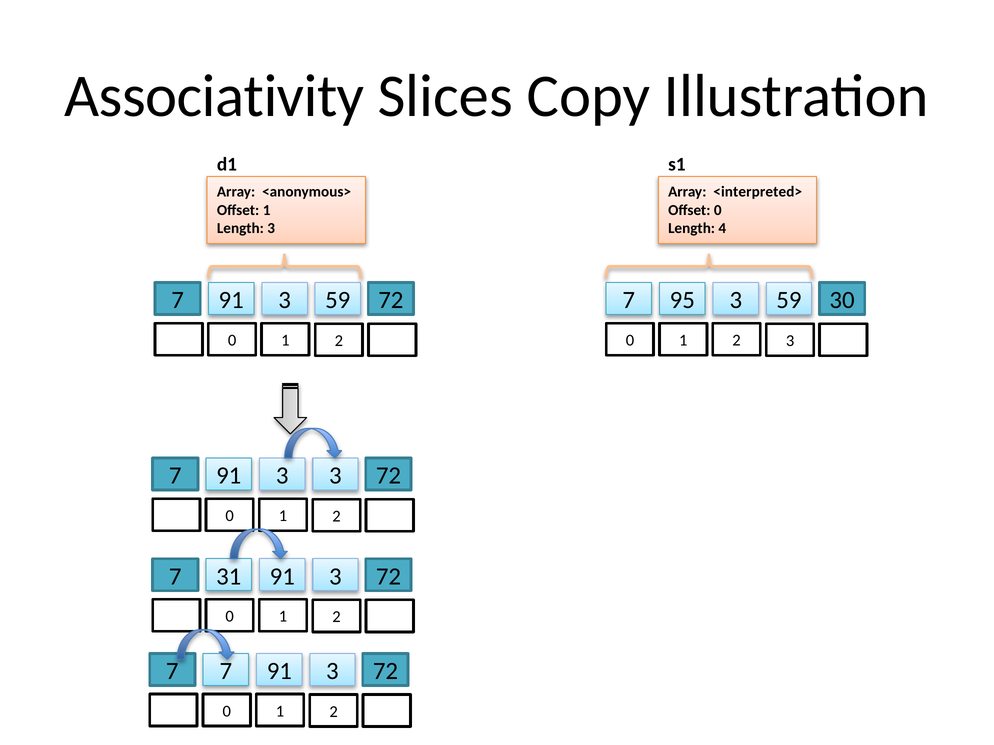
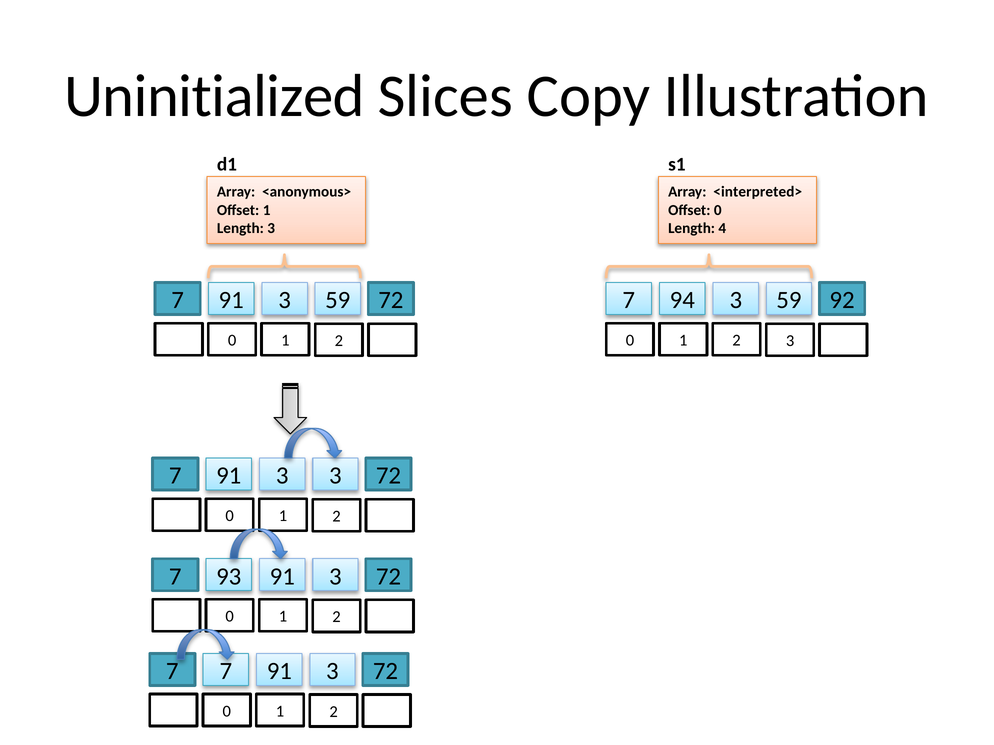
Associativity: Associativity -> Uninitialized (214, 96)
95: 95 -> 94 (682, 300)
30: 30 -> 92 (842, 300)
31: 31 -> 93 (229, 577)
